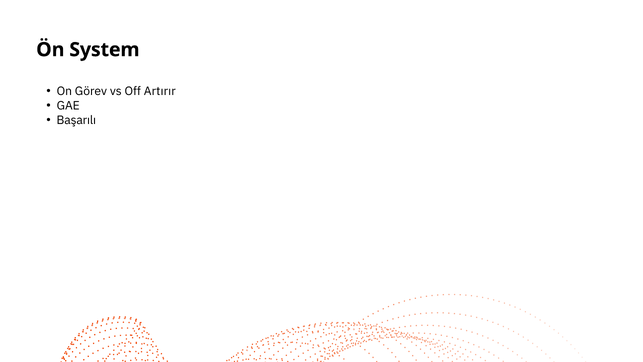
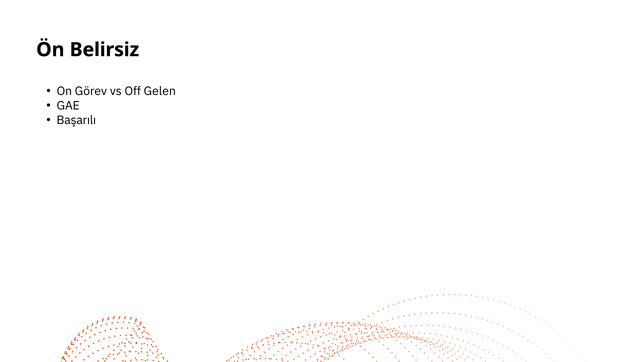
System: System -> Belirsiz (104, 50)
Artırır: Artırır -> Gelen (160, 91)
